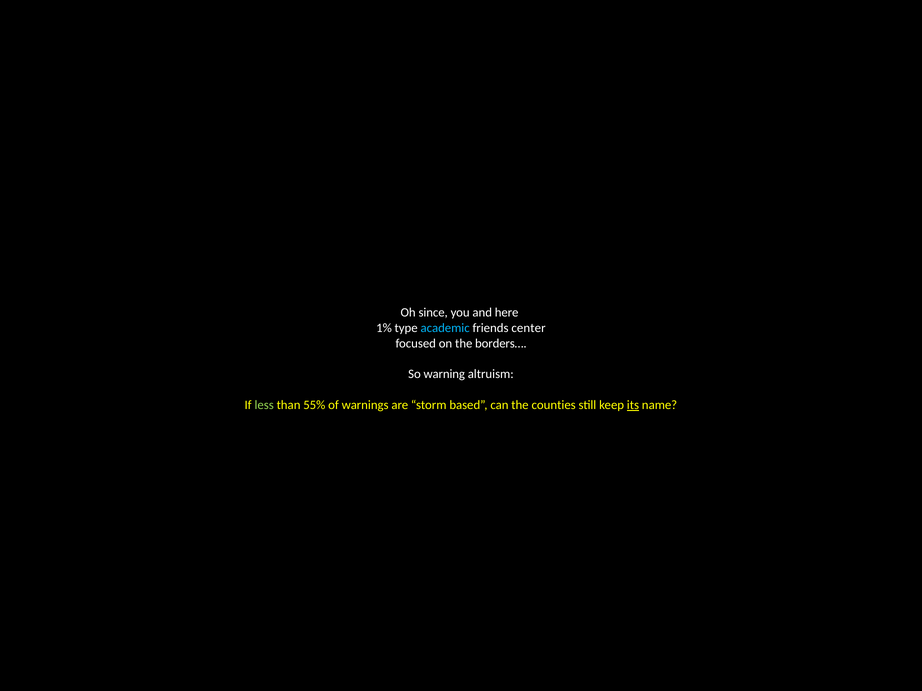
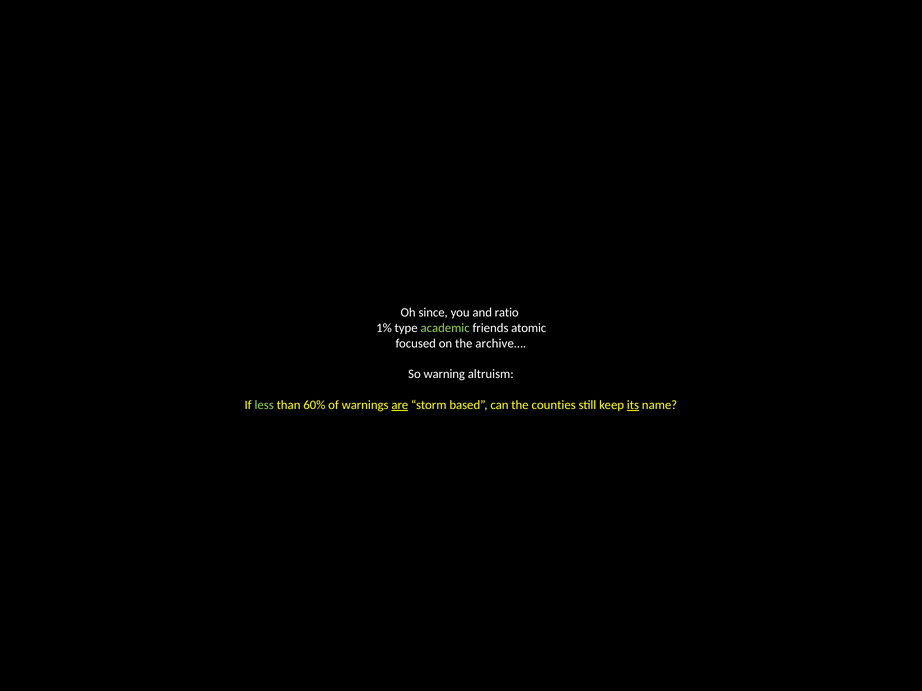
here: here -> ratio (507, 313)
academic colour: light blue -> light green (445, 328)
center: center -> atomic (529, 328)
borders…: borders… -> archive… (501, 344)
55%: 55% -> 60% (314, 405)
are underline: none -> present (400, 405)
